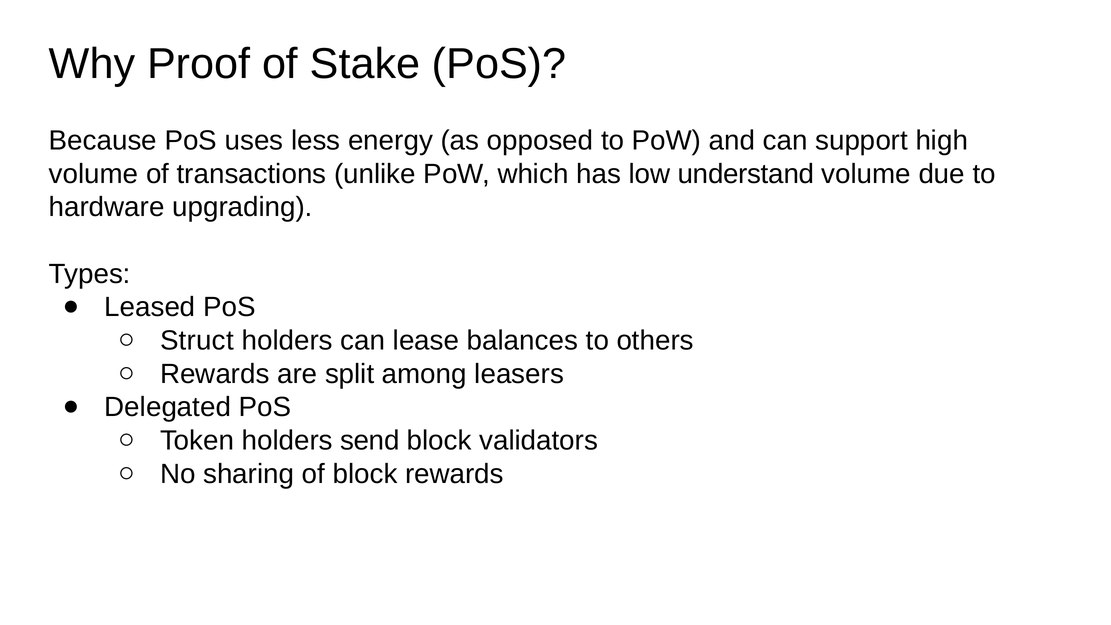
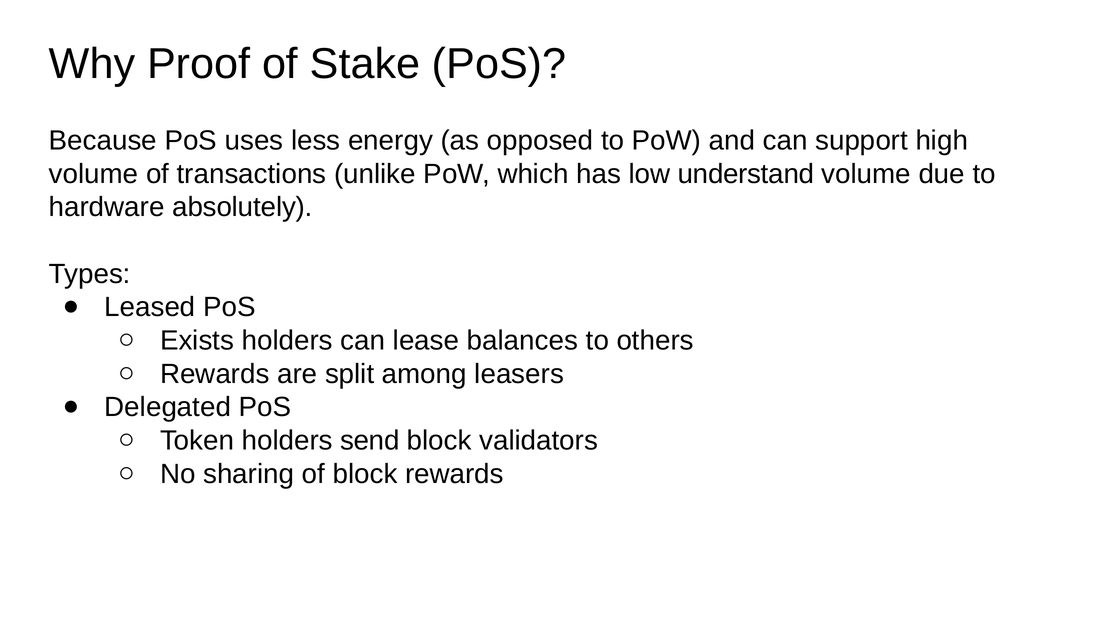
upgrading: upgrading -> absolutely (243, 207)
Struct: Struct -> Exists (197, 341)
